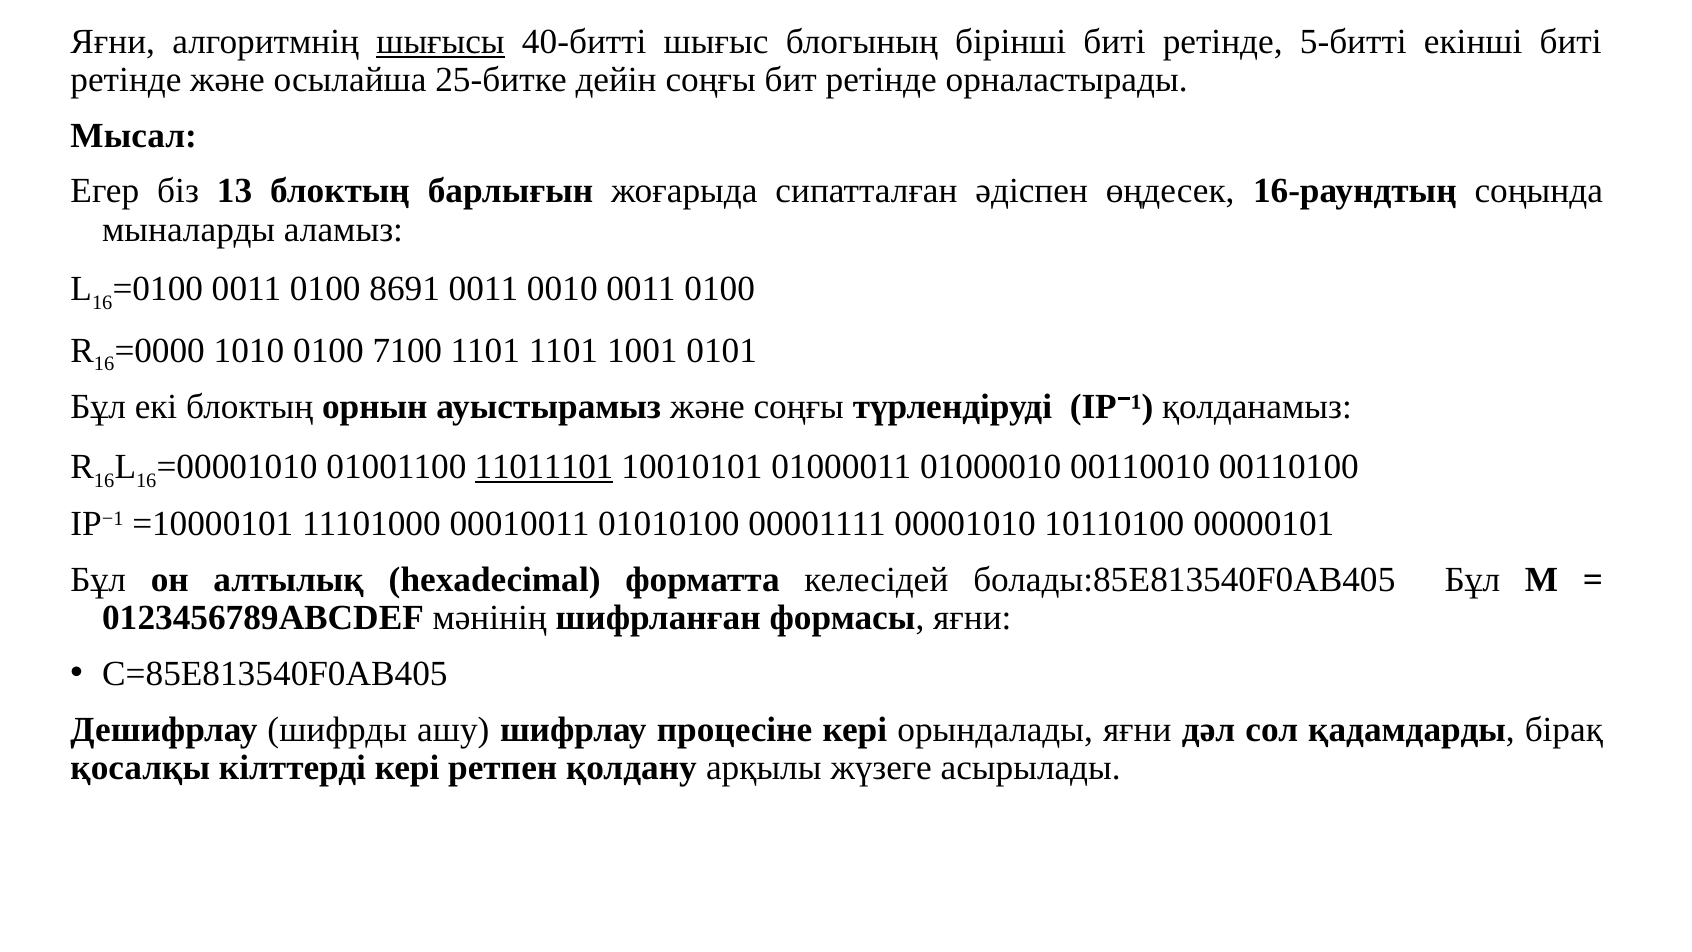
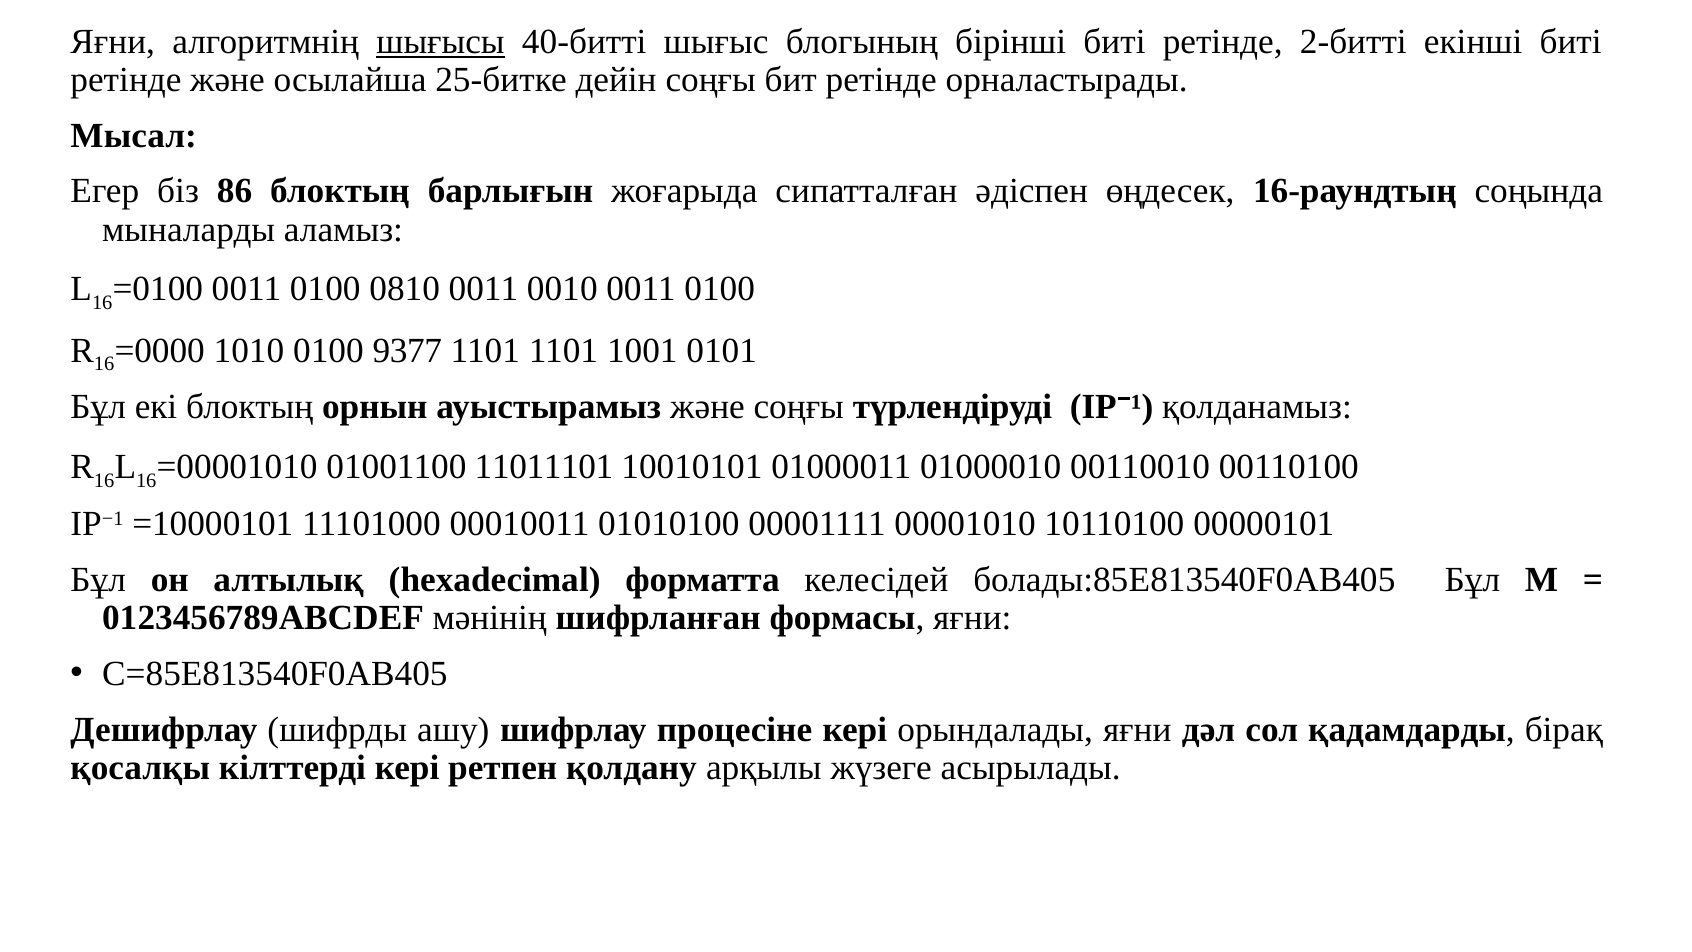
5-битті: 5-битті -> 2-битті (1353, 42)
13: 13 -> 86 (235, 191)
8691: 8691 -> 0810 (405, 289)
7100: 7100 -> 9377 (407, 350)
11011101 underline: present -> none (544, 467)
